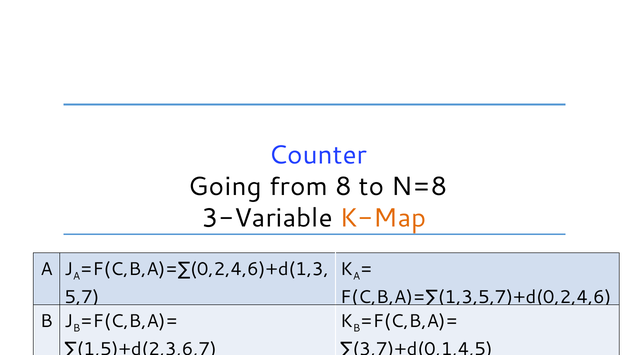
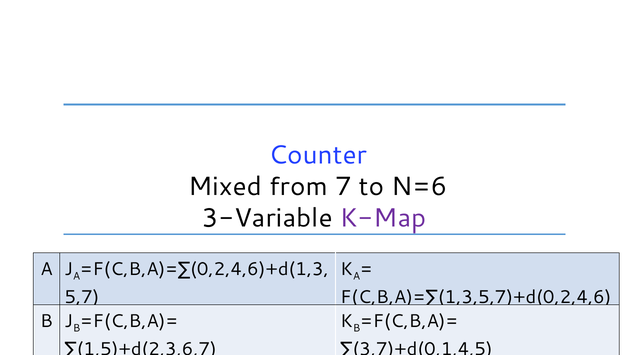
Going: Going -> Mixed (225, 186)
8: 8 -> 7 (343, 186)
N=8: N=8 -> N=6 (419, 186)
K-Map colour: orange -> purple (383, 218)
